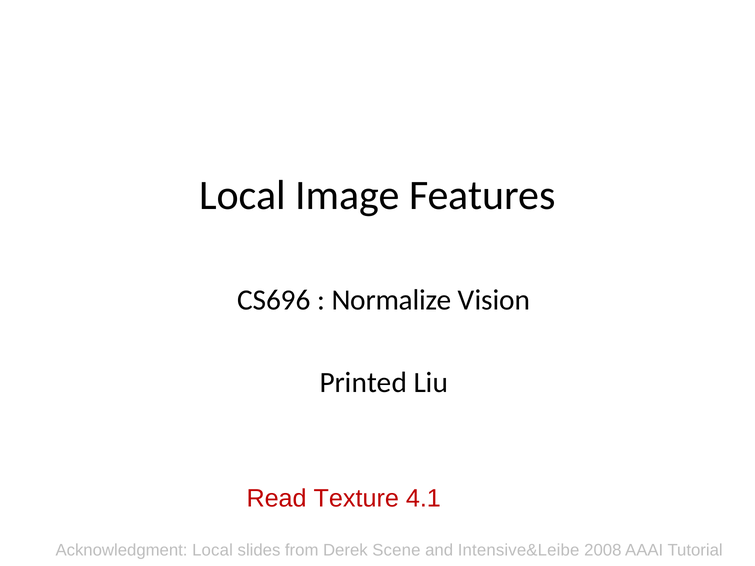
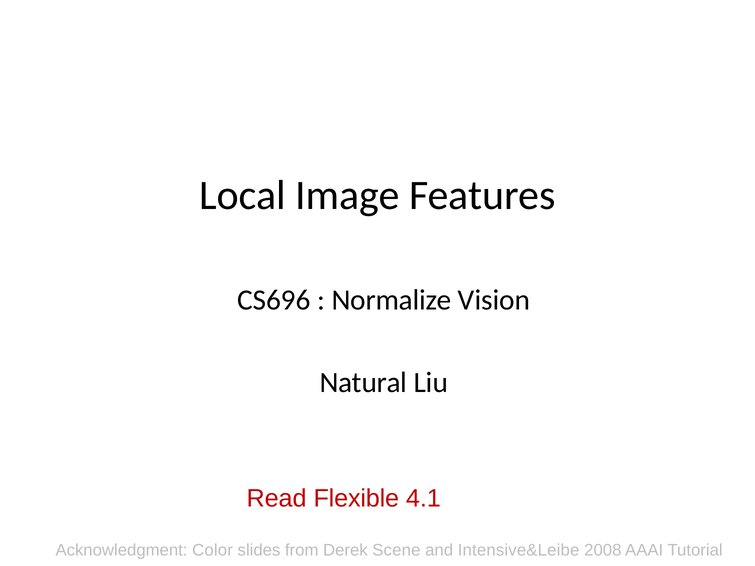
Printed: Printed -> Natural (363, 383)
Texture: Texture -> Flexible (356, 499)
Acknowledgment Local: Local -> Color (212, 551)
